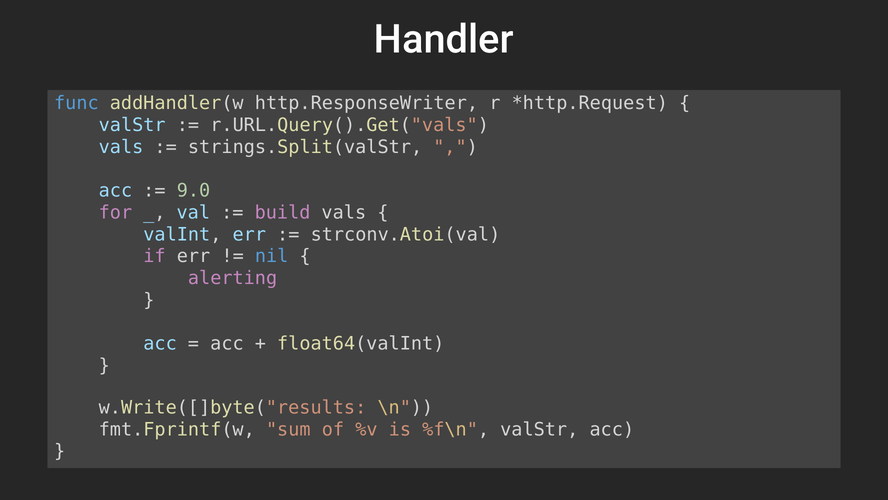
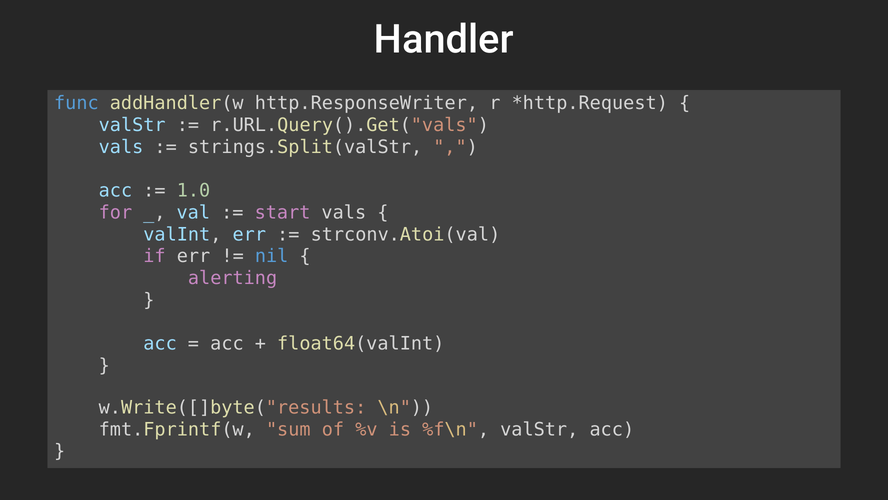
9.0: 9.0 -> 1.0 (193, 191)
build: build -> start (283, 212)
